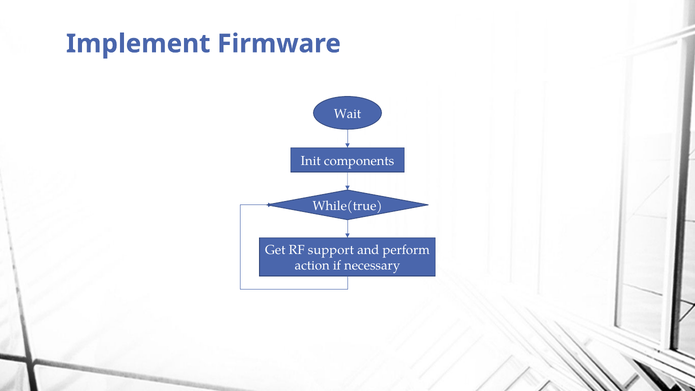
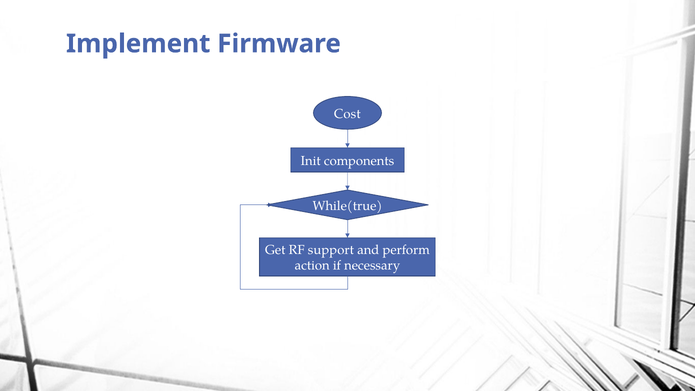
Wait: Wait -> Cost (347, 114)
